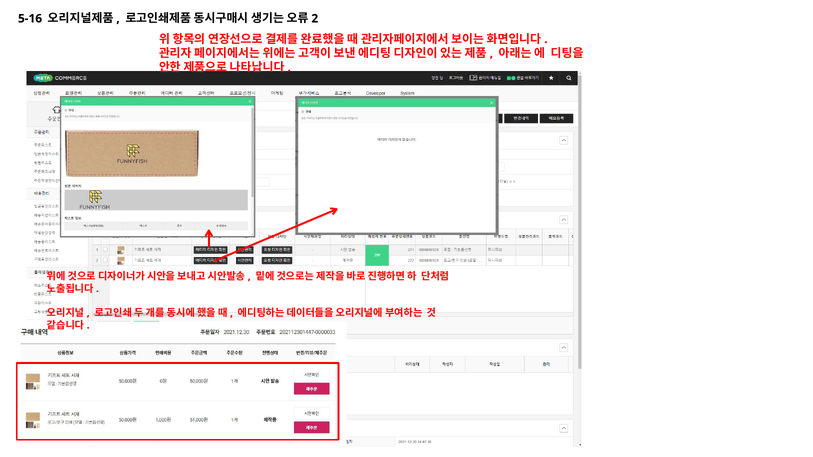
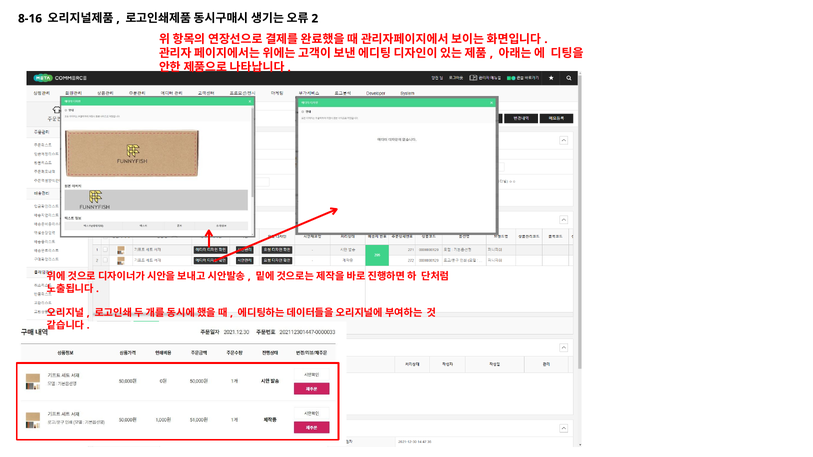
5-16: 5-16 -> 8-16 (30, 19)
